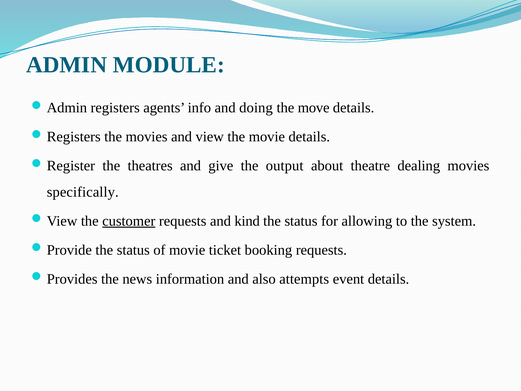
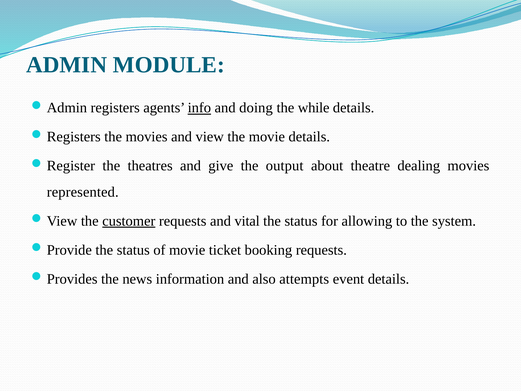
info underline: none -> present (199, 108)
move: move -> while (314, 108)
specifically: specifically -> represented (83, 192)
kind: kind -> vital (247, 221)
